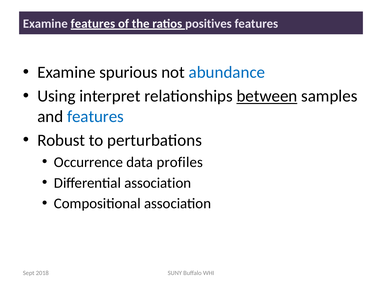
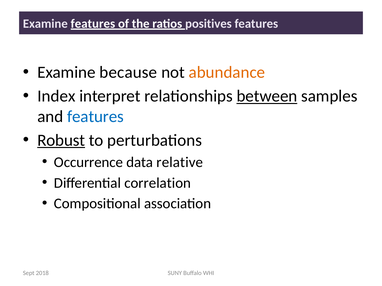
spurious: spurious -> because (128, 73)
abundance colour: blue -> orange (227, 73)
Using: Using -> Index (56, 96)
Robust underline: none -> present (61, 141)
profiles: profiles -> relative (180, 162)
Differential association: association -> correlation (158, 183)
